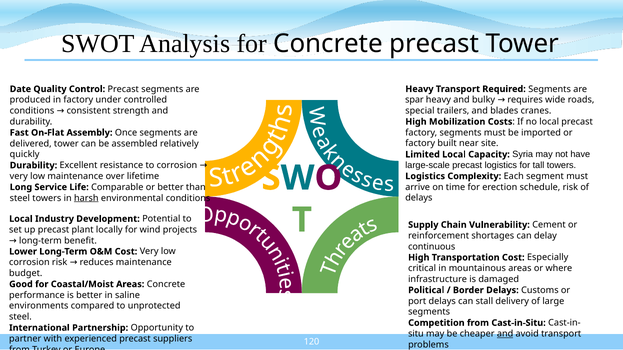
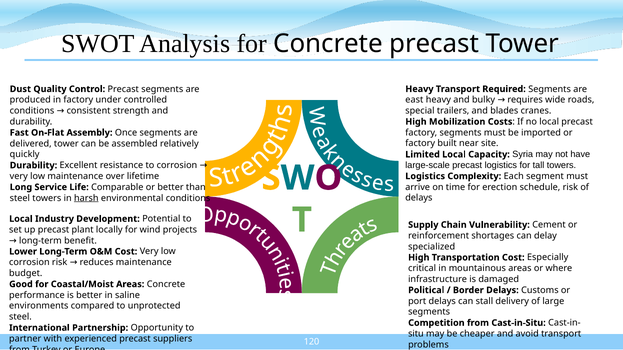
Date: Date -> Dust (20, 89)
spar: spar -> east (414, 100)
continuous: continuous -> specialized (432, 247)
and underline: present -> none (505, 334)
